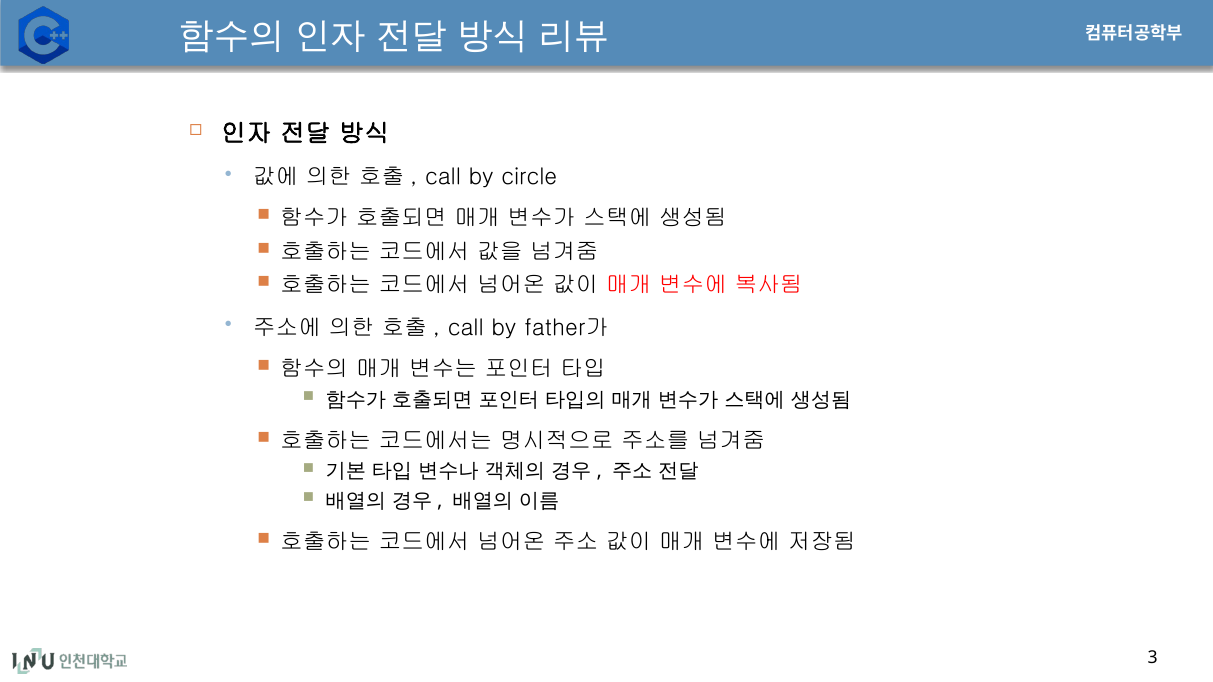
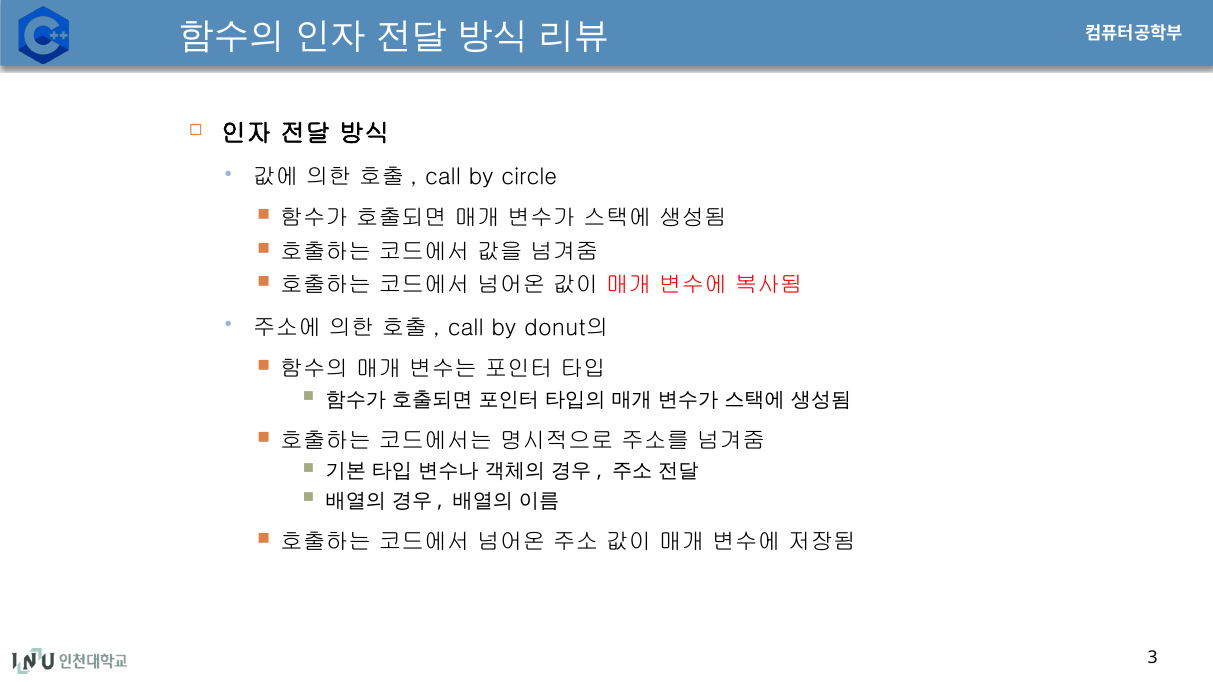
father가: father가 -> donut의 (566, 328)
